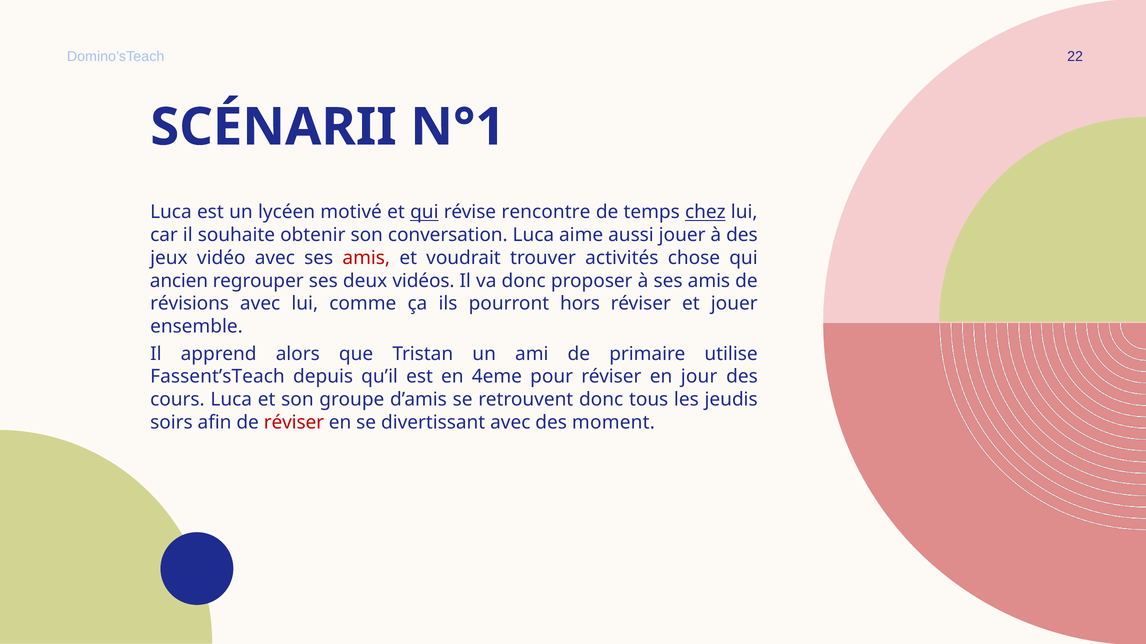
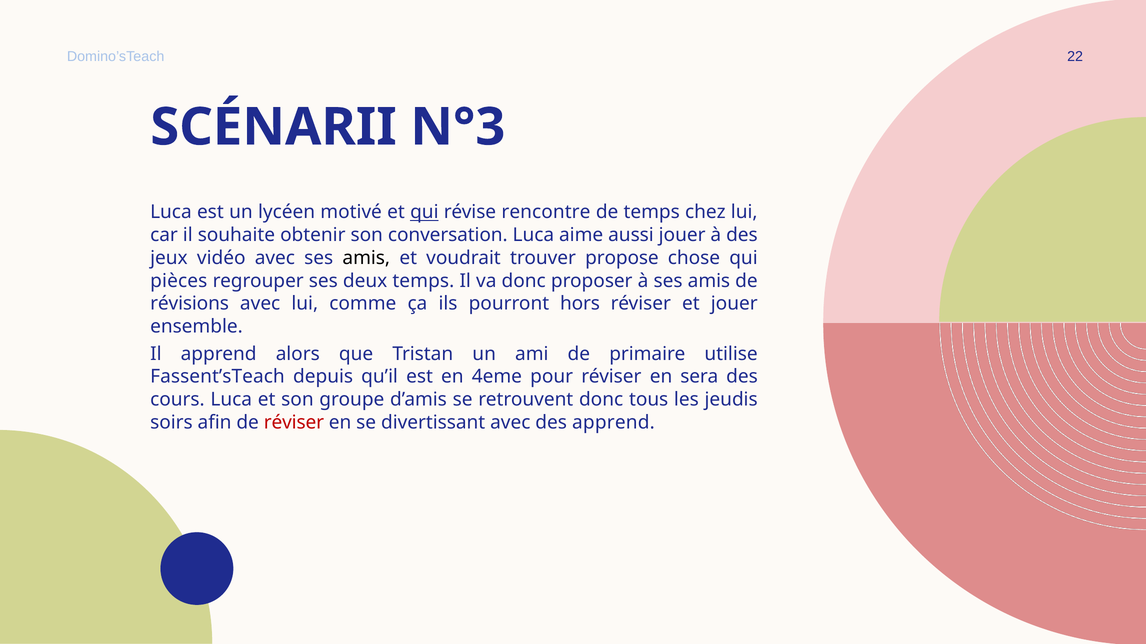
N°1: N°1 -> N°3 (458, 127)
chez underline: present -> none (705, 212)
amis colour: red -> black (366, 258)
activités: activités -> propose (622, 258)
ancien: ancien -> pièces (179, 281)
deux vidéos: vidéos -> temps (423, 281)
jour: jour -> sera (699, 377)
des moment: moment -> apprend (613, 423)
